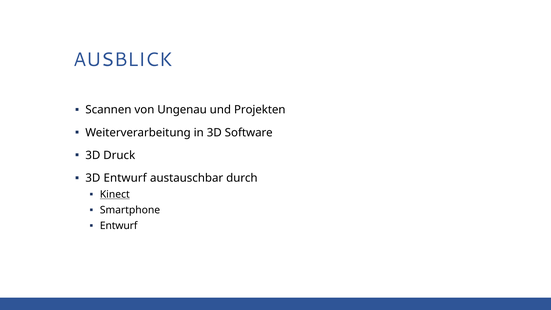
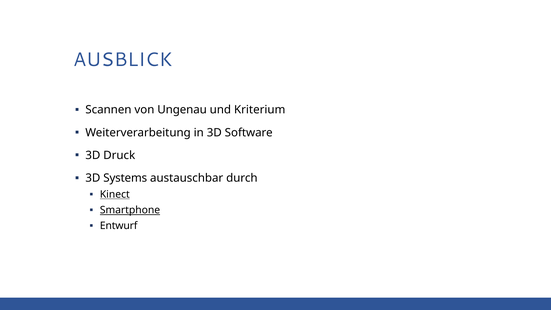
Projekten: Projekten -> Kriterium (260, 110)
3D Entwurf: Entwurf -> Systems (125, 178)
Smartphone underline: none -> present (130, 210)
